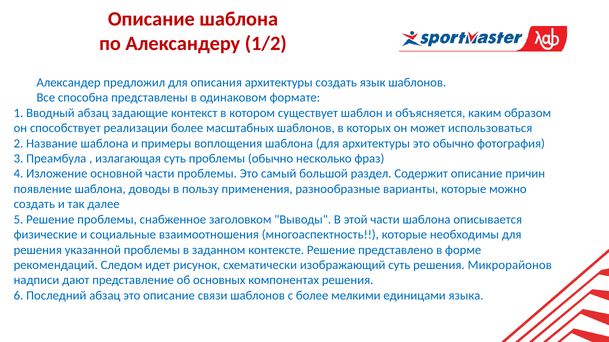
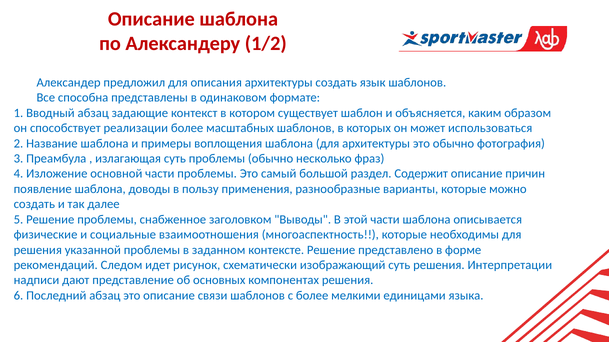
Микрорайонов: Микрорайонов -> Интерпретации (510, 265)
